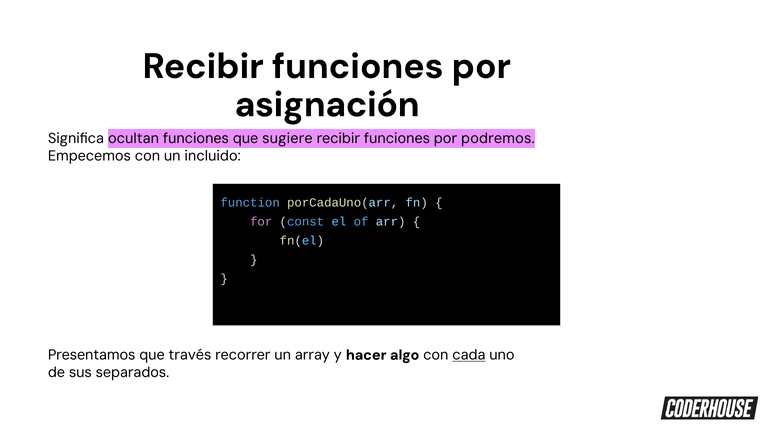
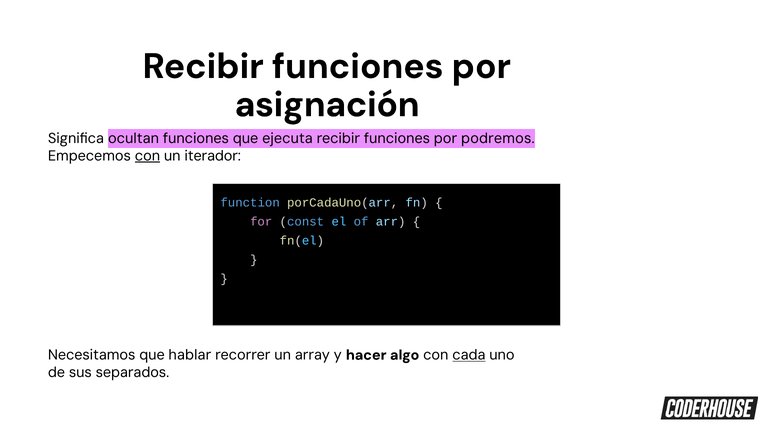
sugiere: sugiere -> ejecuta (287, 138)
con underline: none -> present (147, 156)
incluido: incluido -> iterador (213, 156)
Presentamos: Presentamos -> Necesitamos (92, 355)
través: través -> hablar (190, 355)
